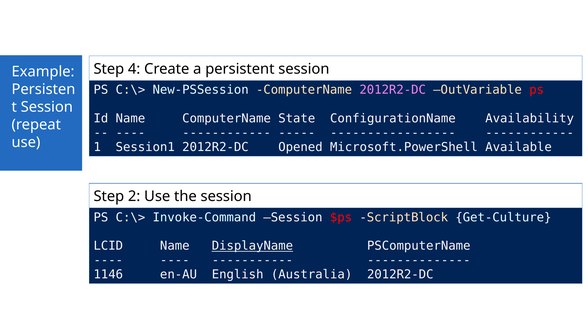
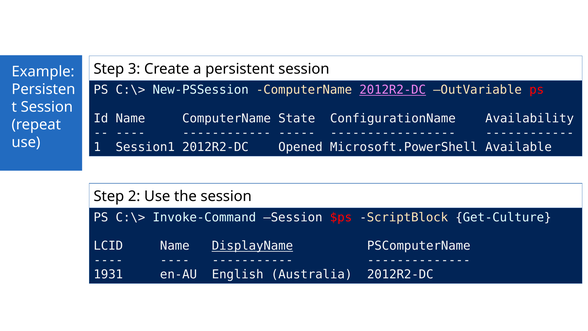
4: 4 -> 3 (134, 69)
2012R2-DC underline: none -> present (393, 90)
1146: 1146 -> 1931 (108, 274)
